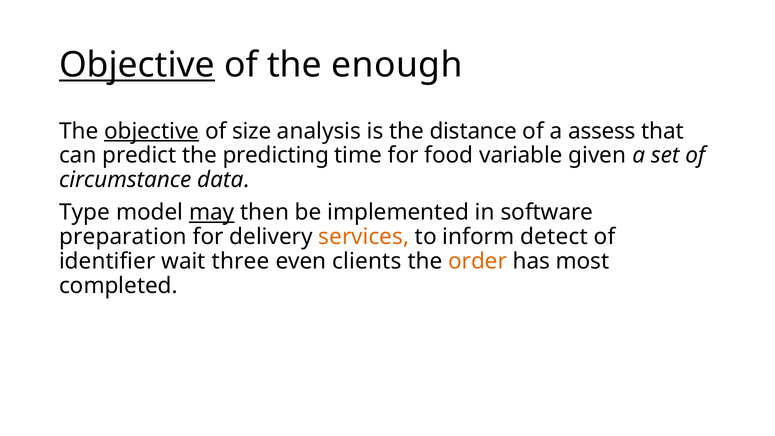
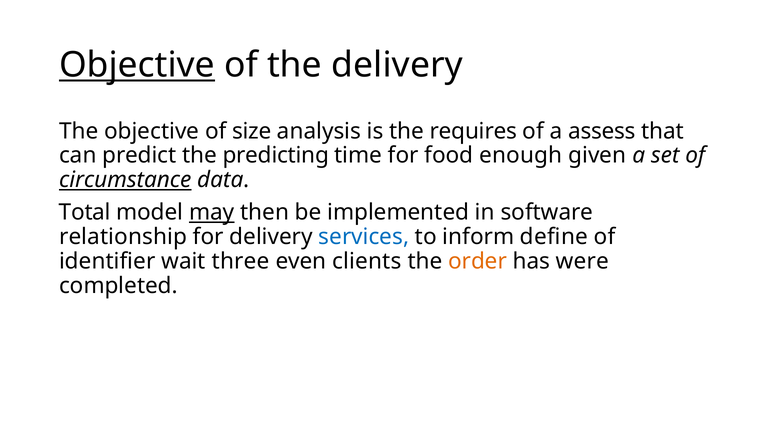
the enough: enough -> delivery (397, 65)
objective underline: present -> none (152, 131)
distance: distance -> requires (473, 131)
variable: variable -> enough (521, 155)
circumstance underline: none -> present (125, 180)
Type: Type -> Total (85, 212)
preparation: preparation -> relationship (123, 237)
services colour: orange -> blue (364, 237)
detect: detect -> define (554, 237)
most: most -> were (582, 261)
